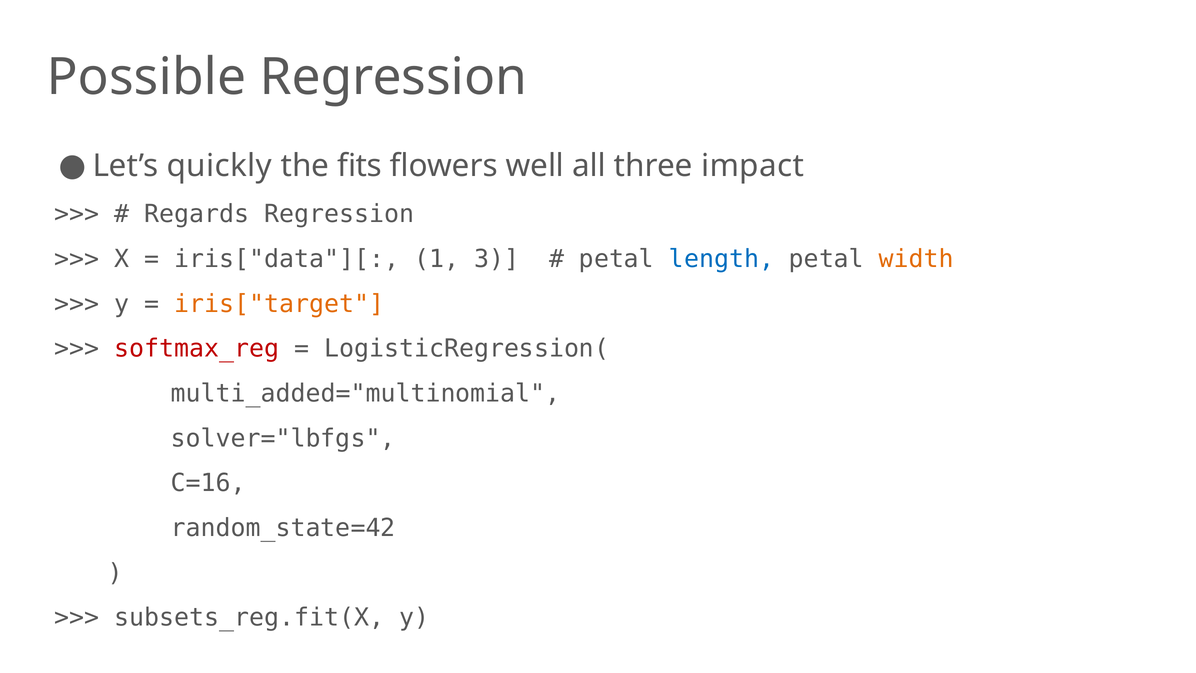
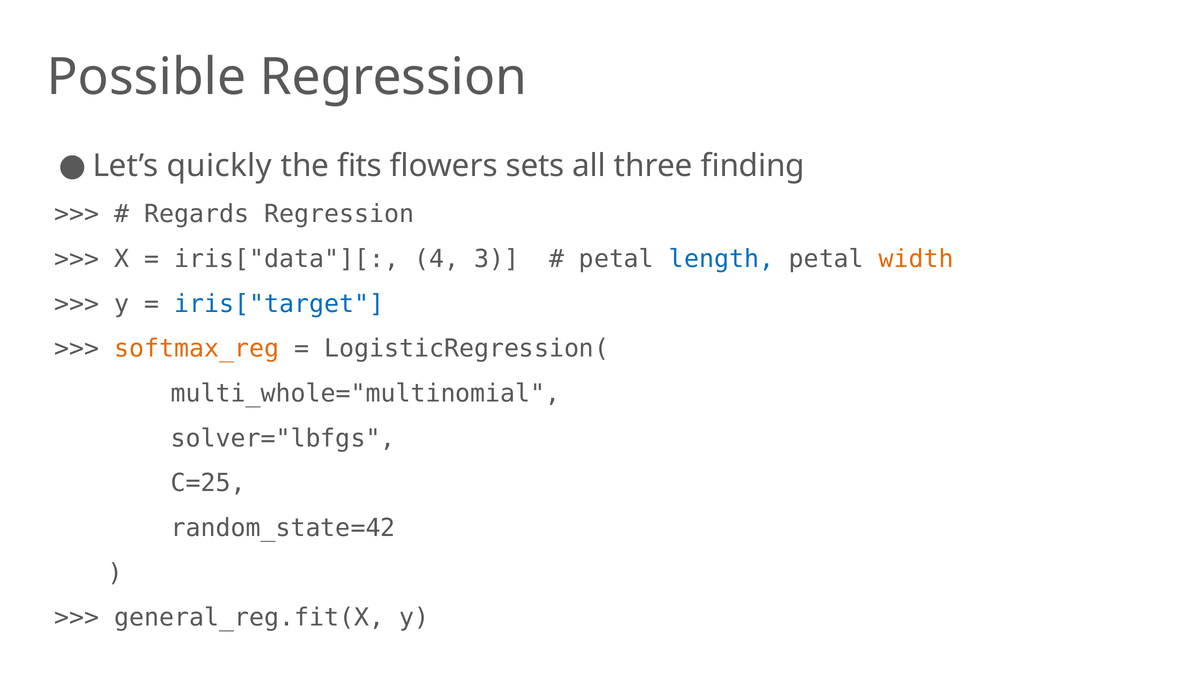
well: well -> sets (535, 166)
impact: impact -> finding (753, 166)
1: 1 -> 4 (437, 259)
iris["target colour: orange -> blue (279, 304)
softmax_reg colour: red -> orange (197, 349)
multi_added="multinomial: multi_added="multinomial -> multi_whole="multinomial (366, 393)
C=16: C=16 -> C=25 (208, 483)
subsets_reg.fit(X: subsets_reg.fit(X -> general_reg.fit(X (249, 617)
